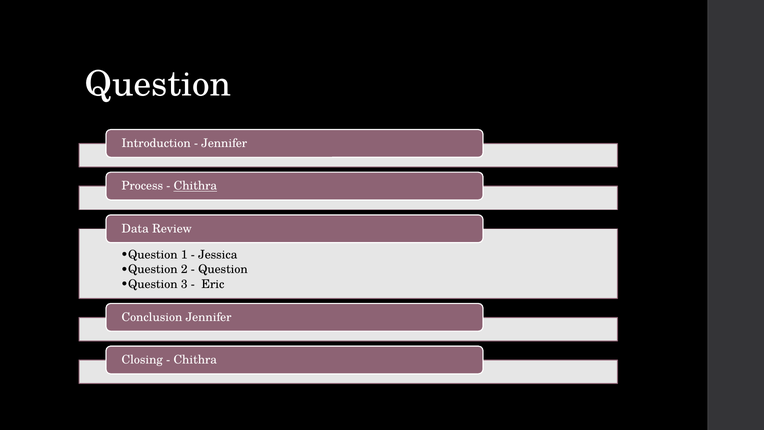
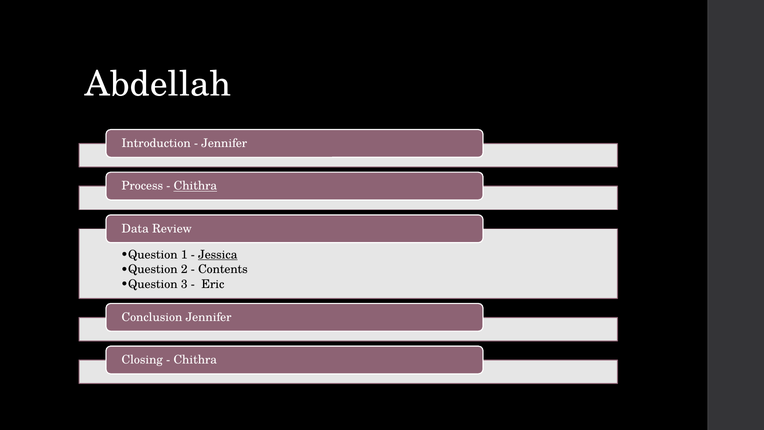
Question: Question -> Abdellah (158, 84)
Jessica underline: none -> present (218, 255)
Question: Question -> Contents (223, 269)
